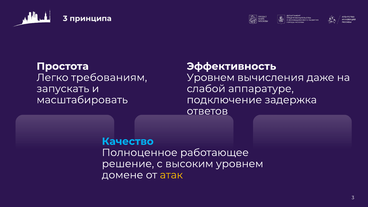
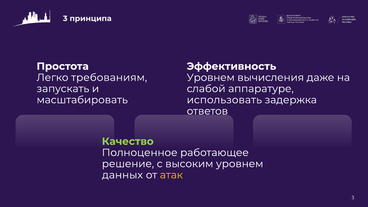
подключение: подключение -> использовать (224, 100)
Качество colour: light blue -> light green (128, 141)
домене: домене -> данных (122, 175)
